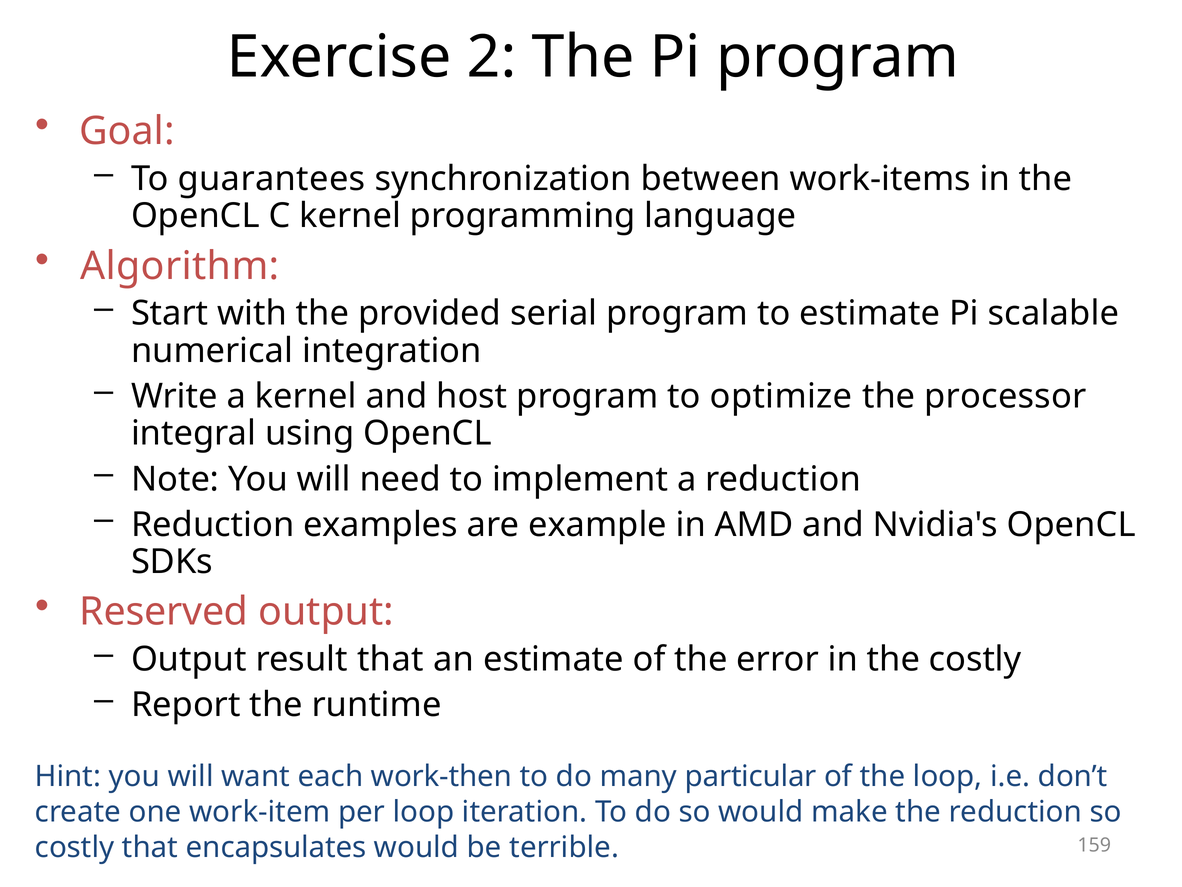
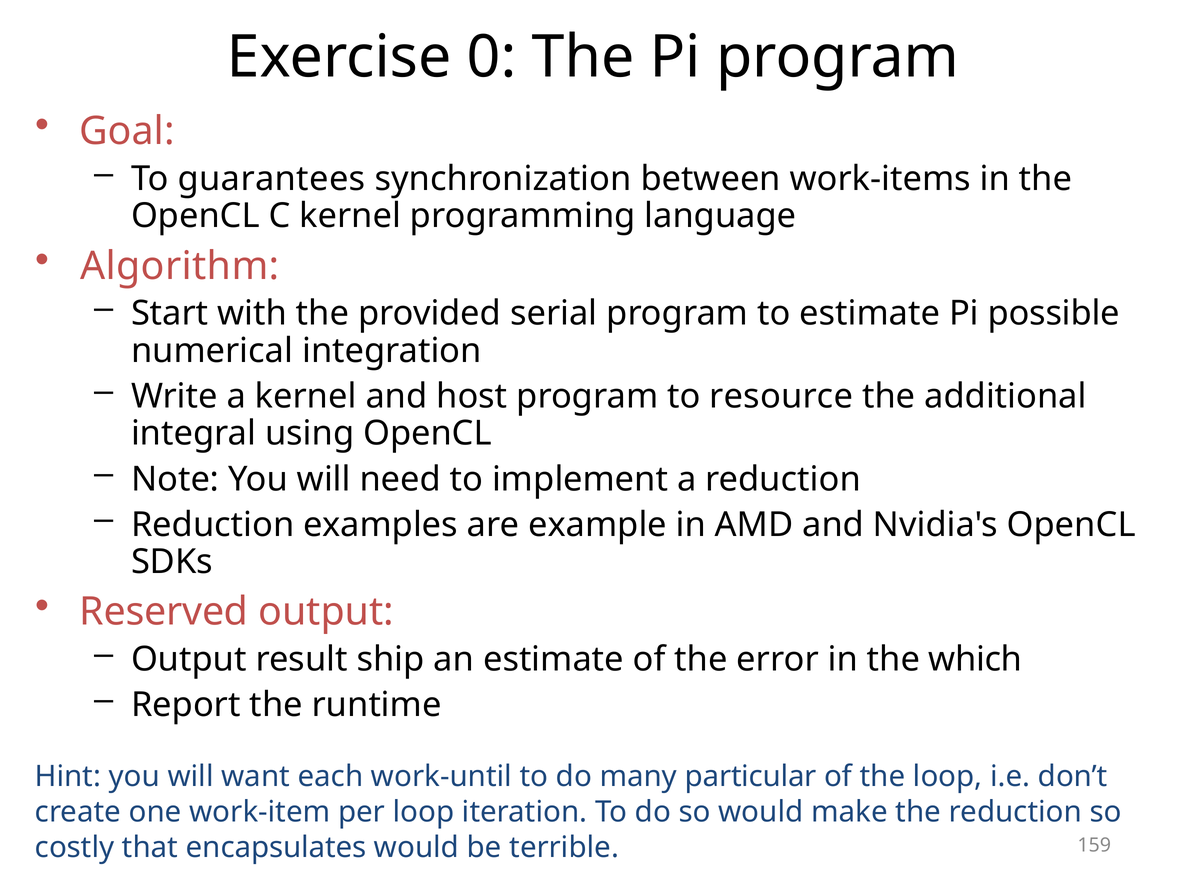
2: 2 -> 0 (492, 57)
scalable: scalable -> possible (1054, 313)
optimize: optimize -> resource (781, 396)
processor: processor -> additional (1006, 396)
result that: that -> ship (391, 659)
the costly: costly -> which (975, 659)
work-then: work-then -> work-until (441, 776)
